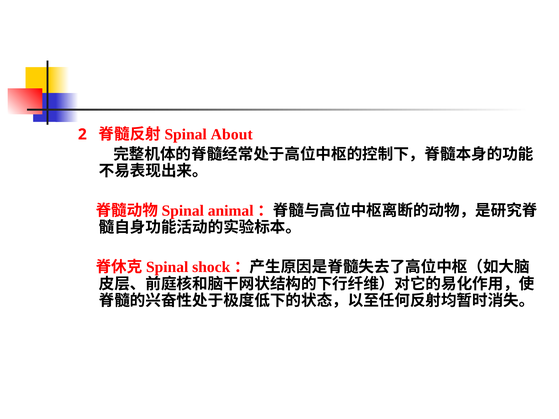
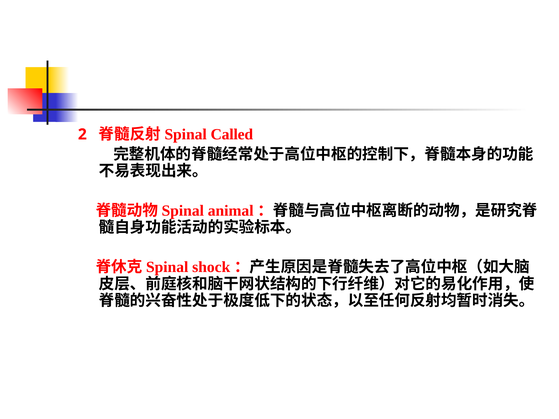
About: About -> Called (232, 134)
